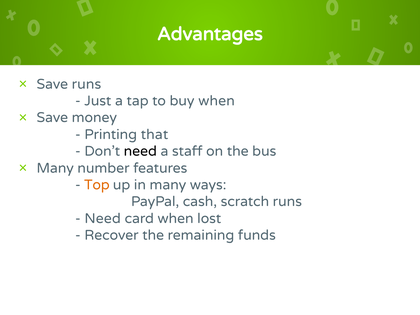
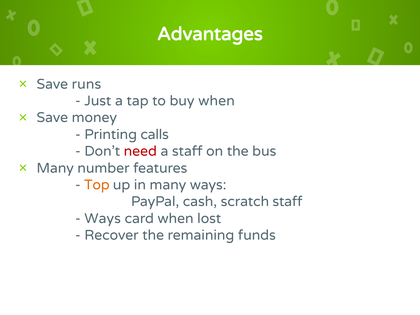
that: that -> calls (155, 134)
need colour: black -> red (140, 151)
scratch runs: runs -> staff (287, 202)
Need: Need -> Ways (103, 218)
